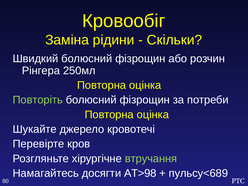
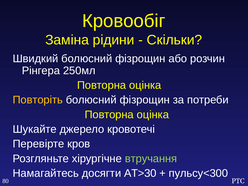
Повторіть colour: light green -> yellow (38, 100)
АТ>98: АТ>98 -> АТ>30 (140, 173)
пульсу<689: пульсу<689 -> пульсу<300 (198, 173)
